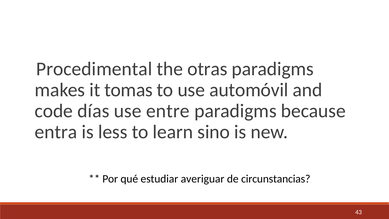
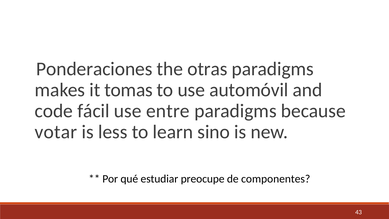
Procedimental: Procedimental -> Ponderaciones (94, 69)
días: días -> fácil (93, 111)
entra: entra -> votar (56, 132)
averiguar: averiguar -> preocupe (203, 179)
circunstancias: circunstancias -> componentes (276, 179)
